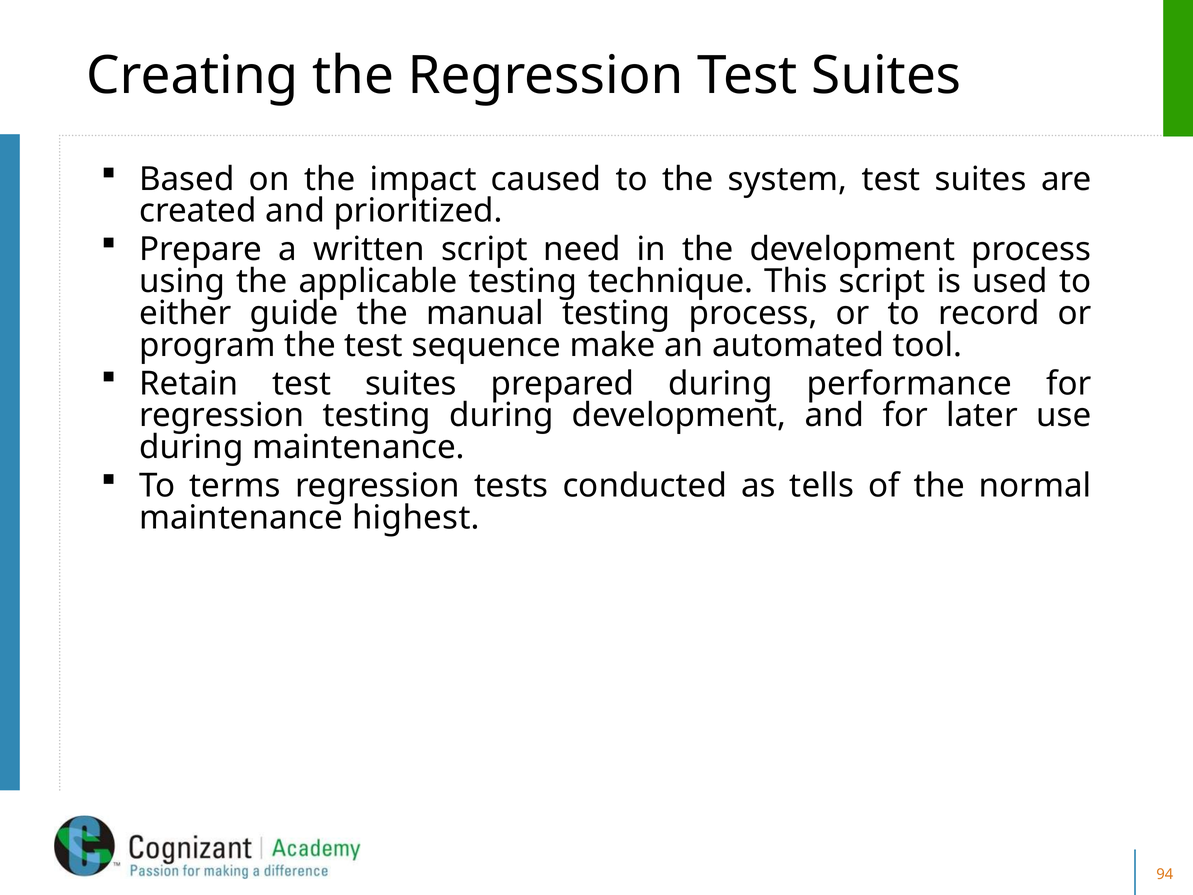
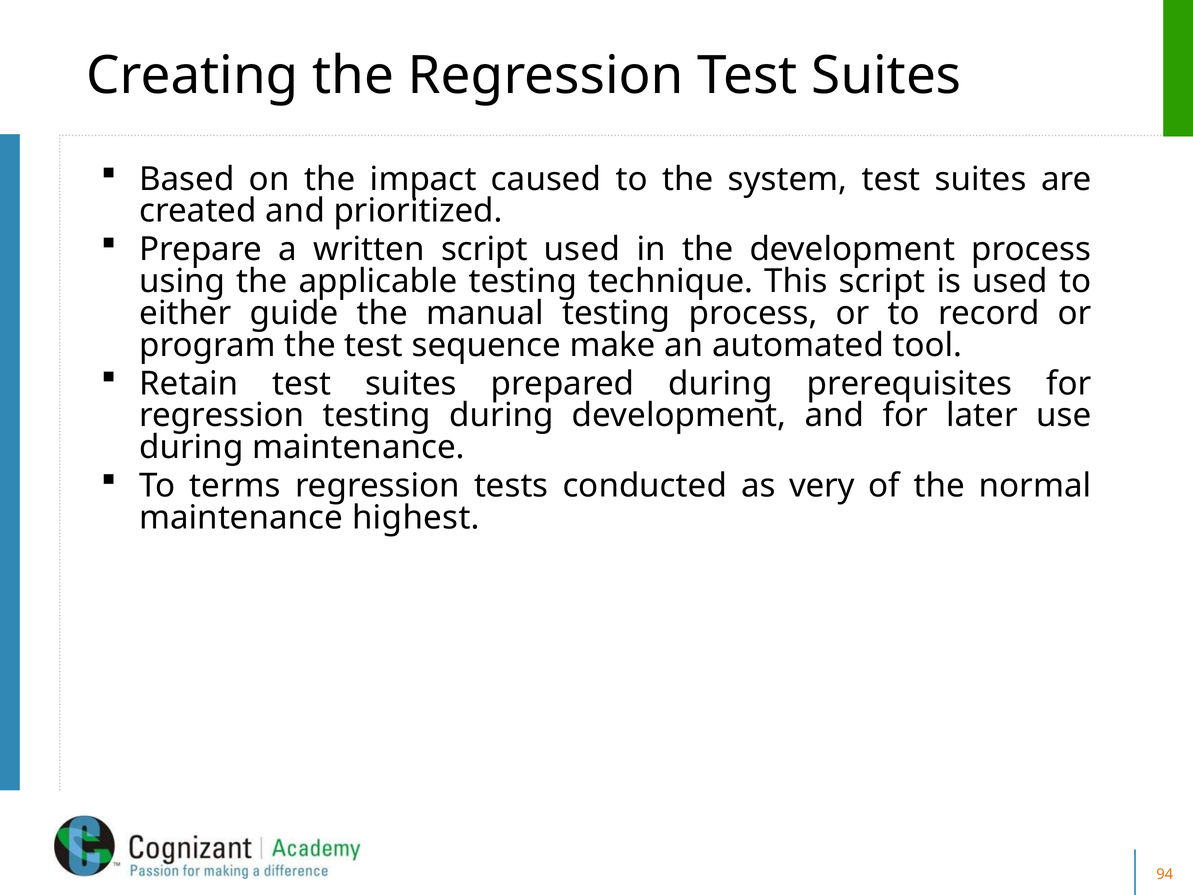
script need: need -> used (582, 249)
performance: performance -> prerequisites (909, 383)
tells: tells -> very (822, 486)
